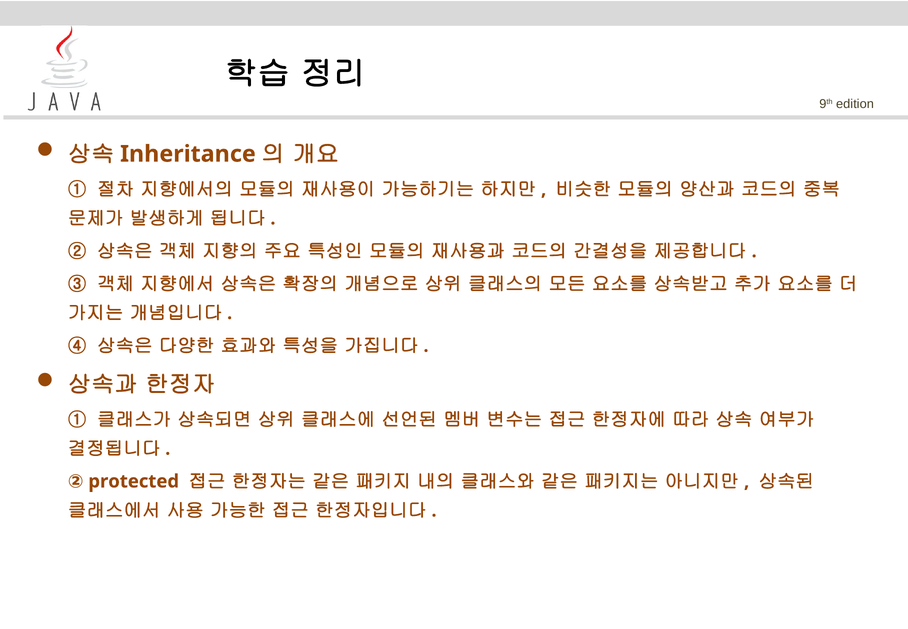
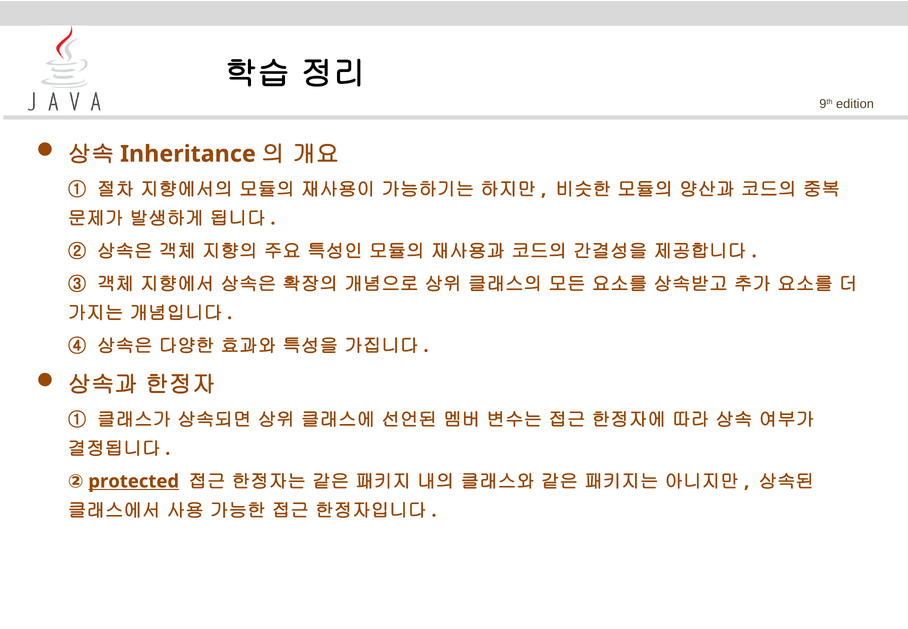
protected underline: none -> present (134, 481)
